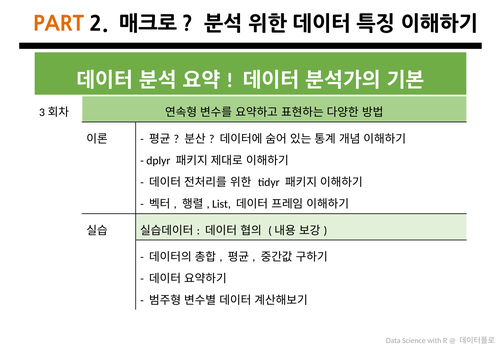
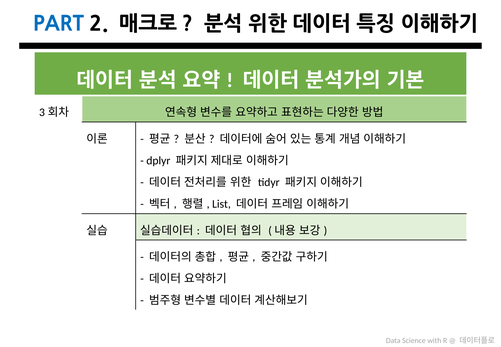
PART colour: orange -> blue (59, 24)
